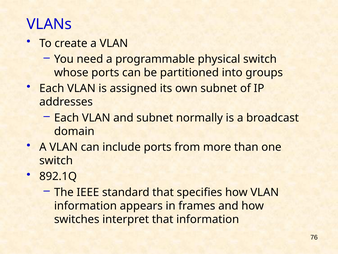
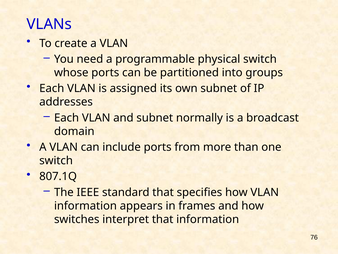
892.1Q: 892.1Q -> 807.1Q (58, 176)
